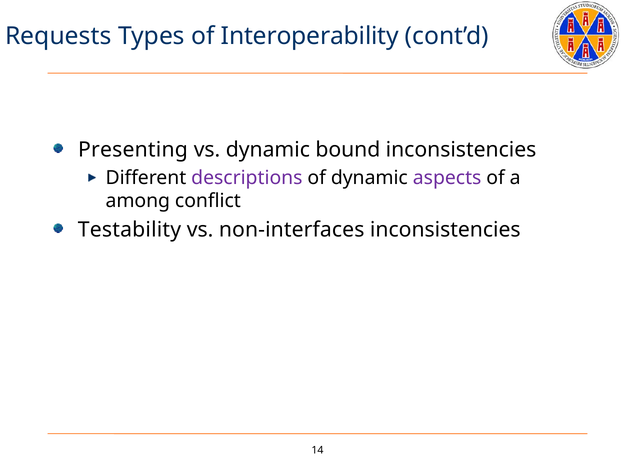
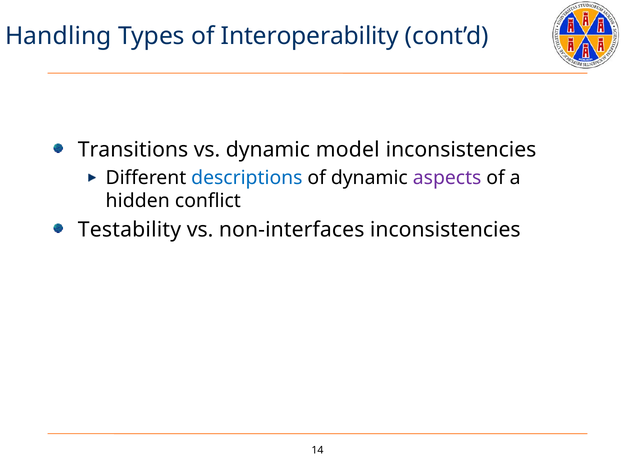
Requests: Requests -> Handling (58, 36)
Presenting: Presenting -> Transitions (133, 150)
bound: bound -> model (348, 150)
descriptions colour: purple -> blue (247, 178)
among: among -> hidden (138, 201)
